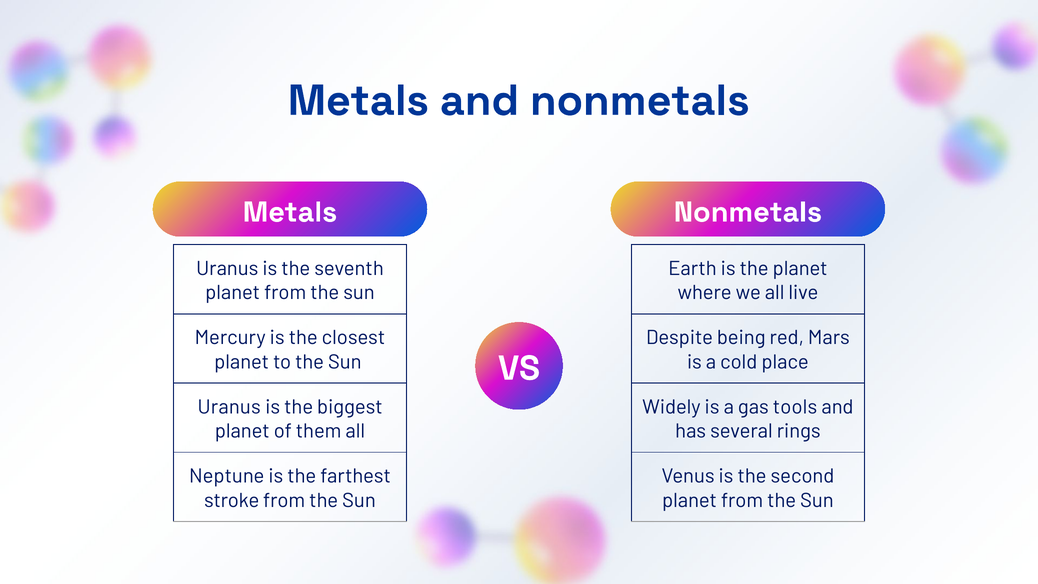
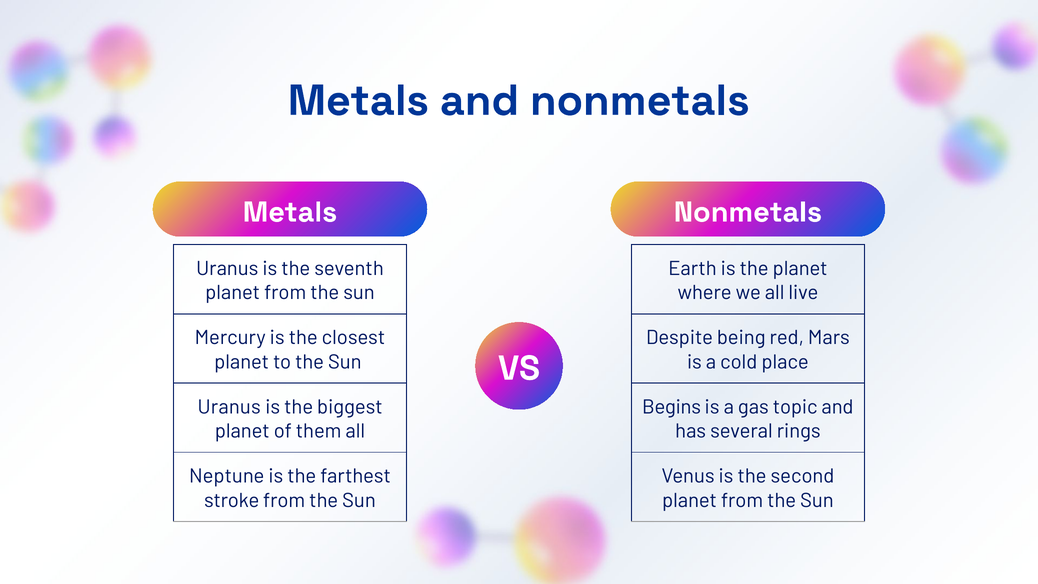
Widely: Widely -> Begins (672, 407)
tools: tools -> topic (795, 407)
